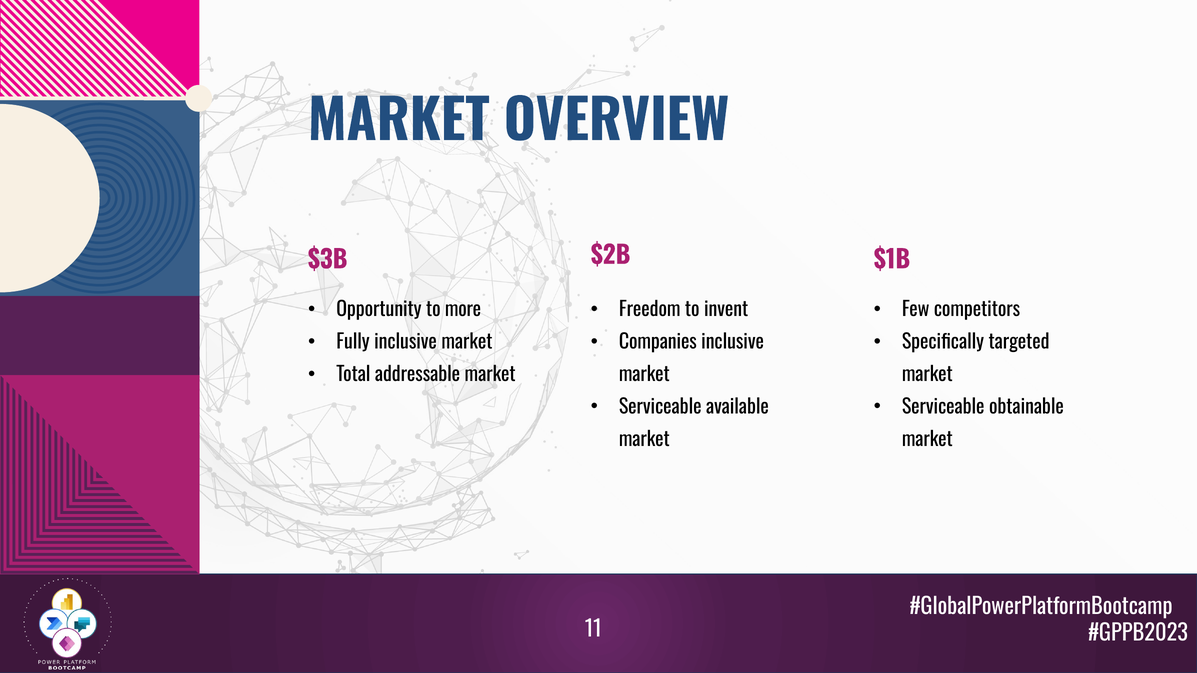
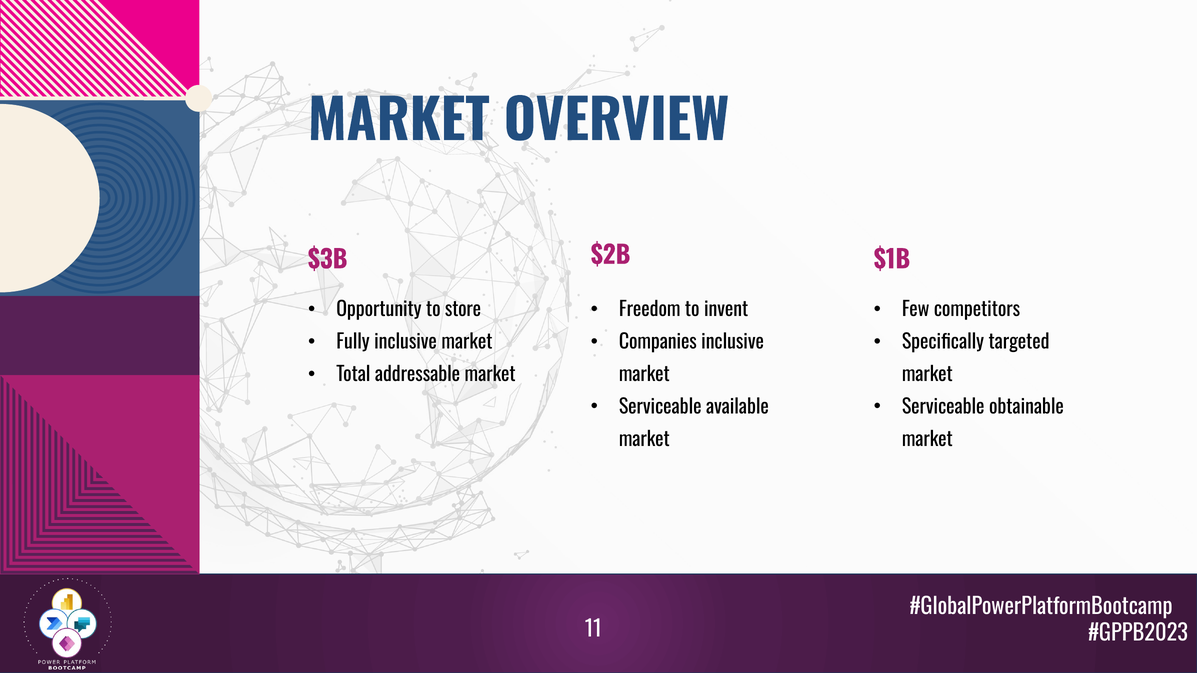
more: more -> store (463, 310)
